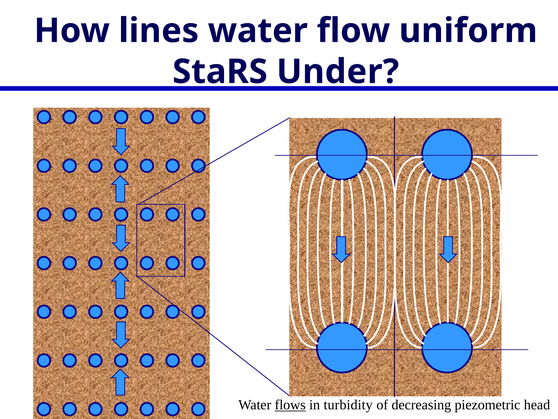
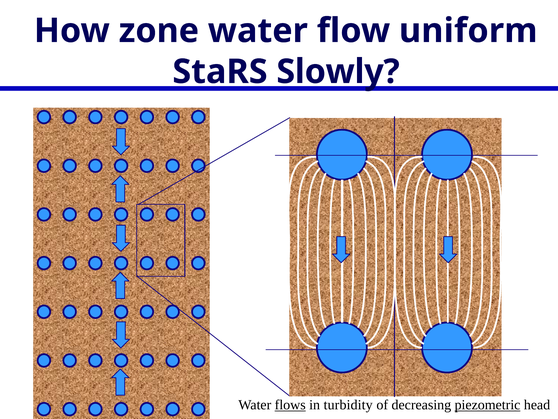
lines: lines -> zone (159, 31)
Under: Under -> Slowly (338, 72)
piezometric underline: none -> present (487, 405)
